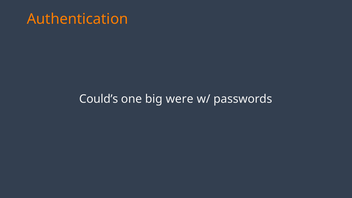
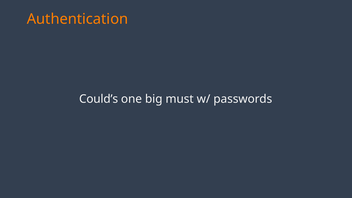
were: were -> must (180, 99)
